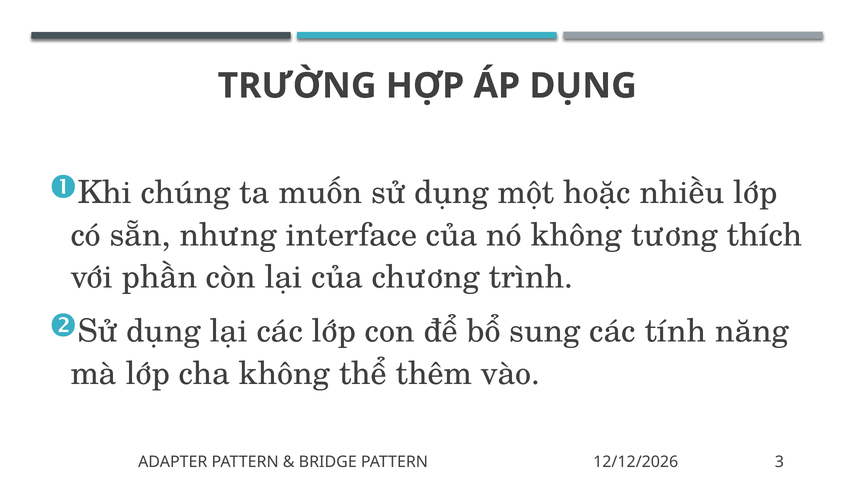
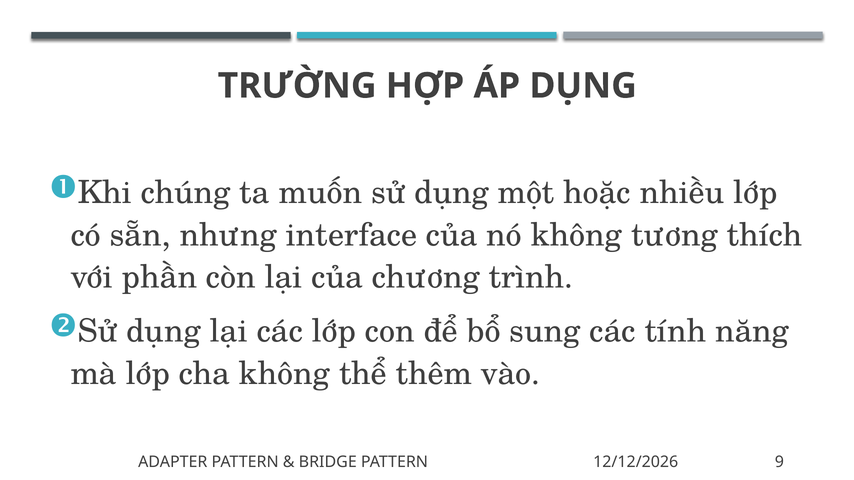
3: 3 -> 9 (779, 463)
